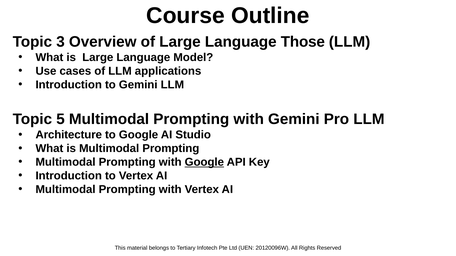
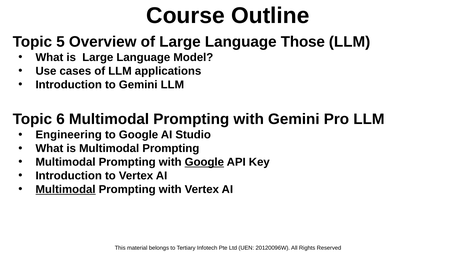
3: 3 -> 5 (61, 42)
5: 5 -> 6 (61, 119)
Architecture: Architecture -> Engineering (69, 135)
Multimodal underline: none -> present (66, 190)
